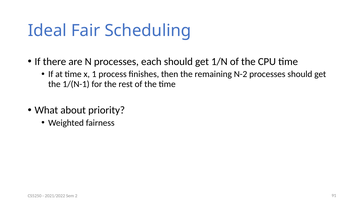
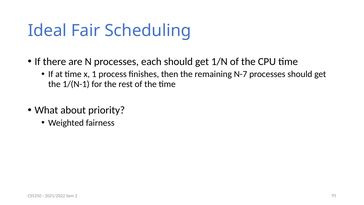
N-2: N-2 -> N-7 (241, 74)
